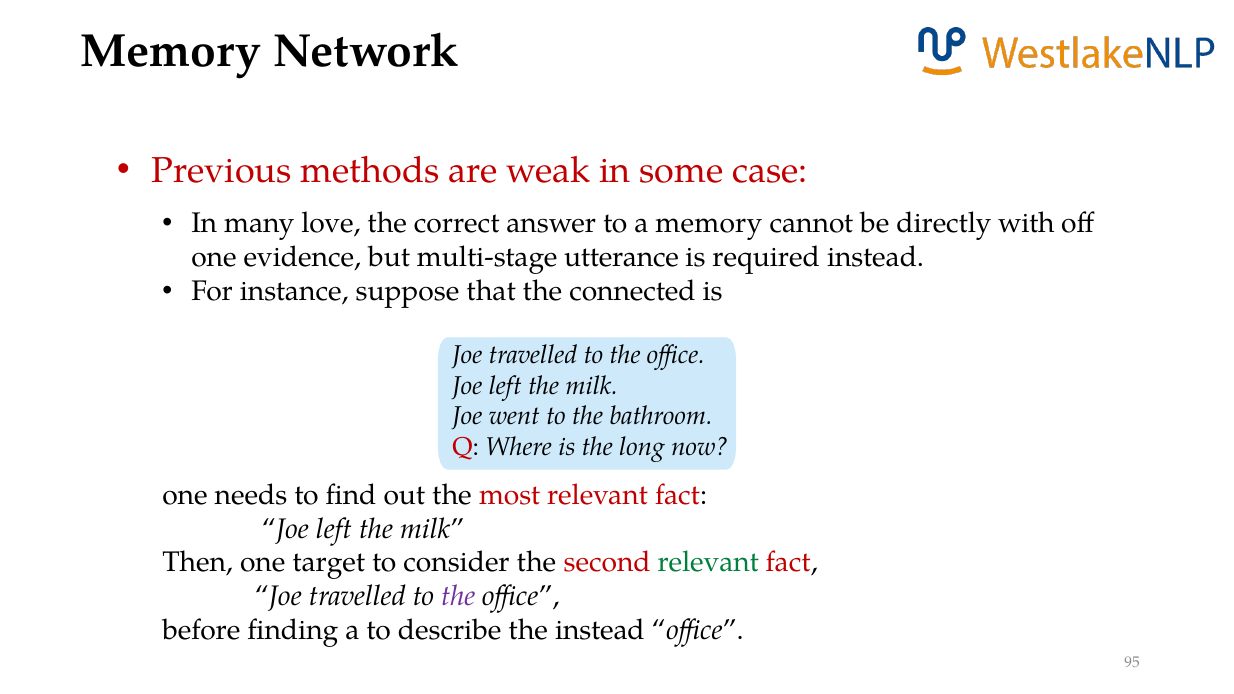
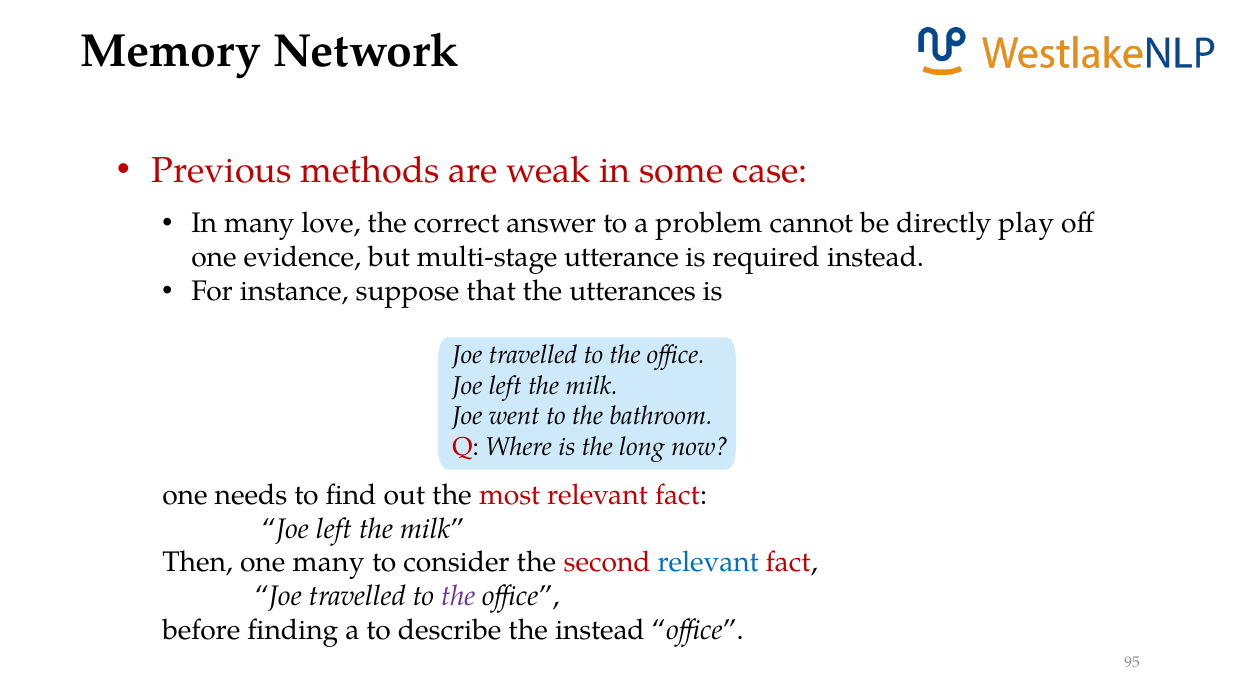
a memory: memory -> problem (709, 223)
with: with -> play (1026, 223)
connected: connected -> utterances (633, 291)
one target: target -> many (329, 563)
relevant colour: green -> blue (708, 563)
